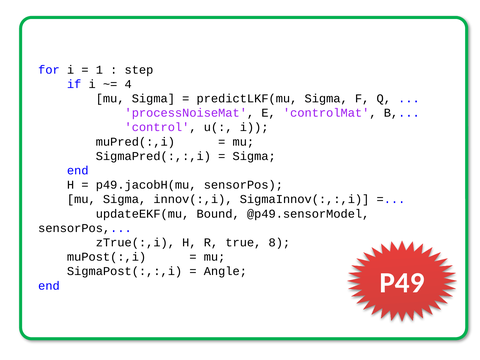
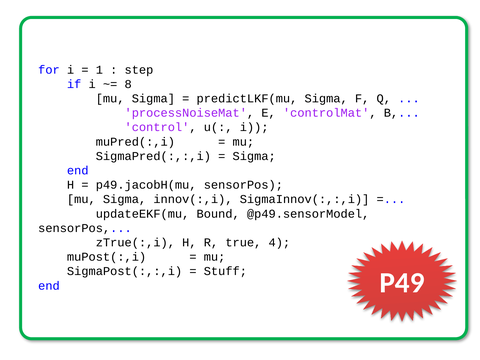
4: 4 -> 8 (128, 84)
8: 8 -> 4 (279, 243)
Angle: Angle -> Stuff (225, 271)
